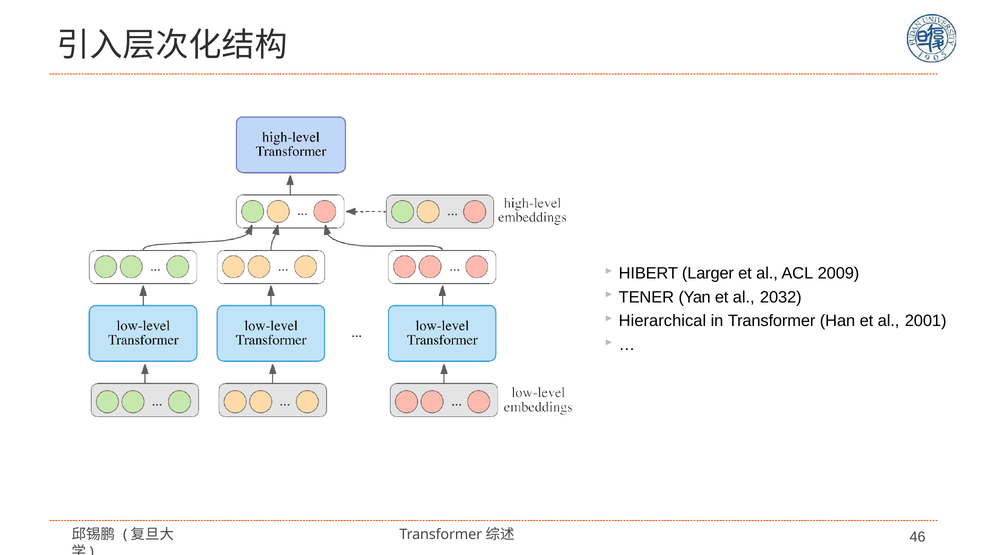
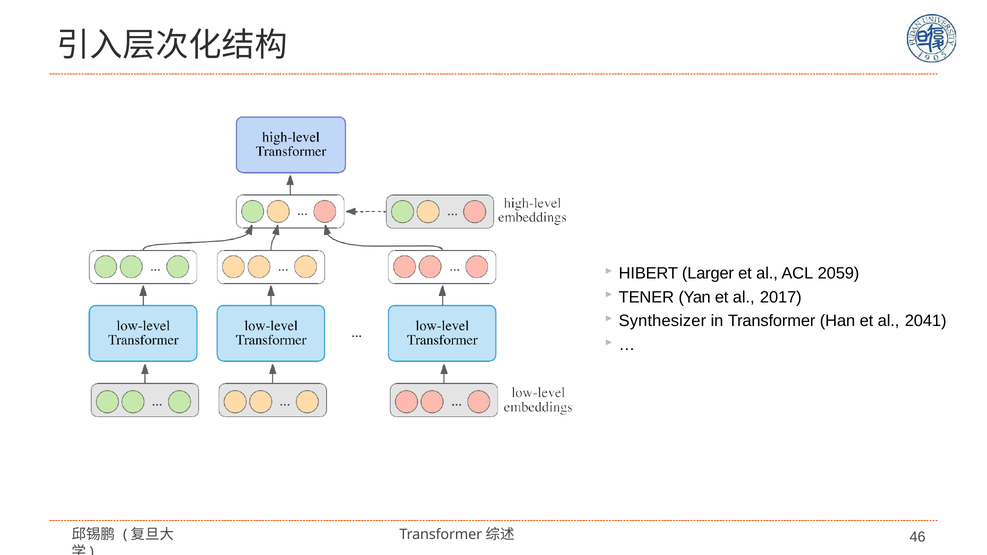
2009: 2009 -> 2059 (838, 273)
2032: 2032 -> 2017 (781, 297)
Hierarchical: Hierarchical -> Synthesizer (662, 321)
2001: 2001 -> 2041 (926, 321)
